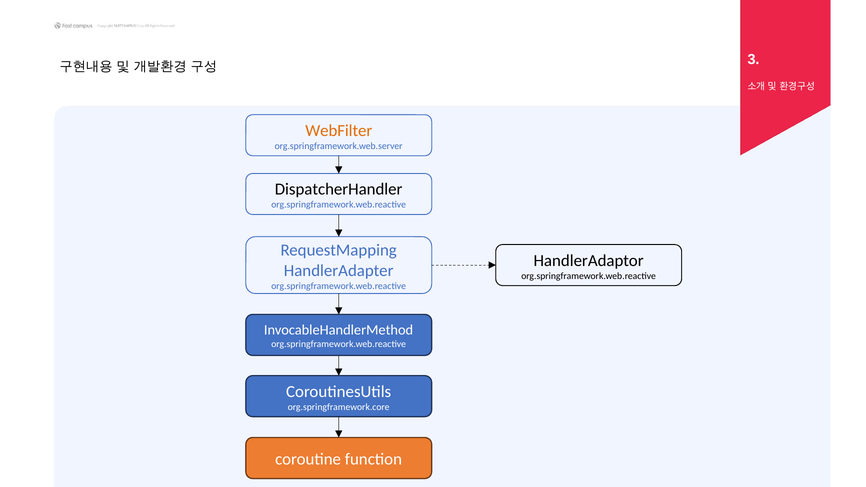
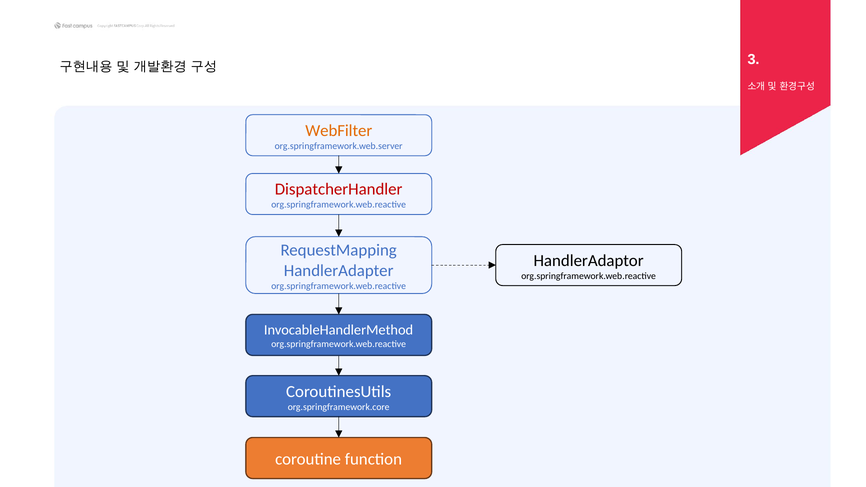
DispatcherHandler colour: black -> red (339, 189)
